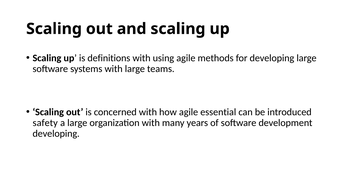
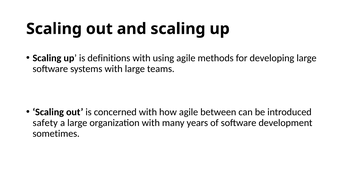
essential: essential -> between (218, 112)
developing: developing -> sometimes (56, 134)
